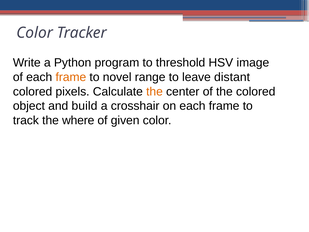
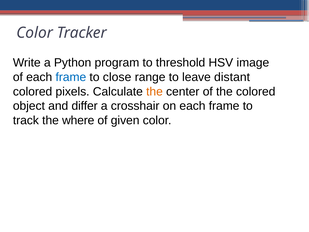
frame colour: orange -> blue (71, 77)
novel: novel -> close (117, 77)
build: build -> differ (85, 106)
